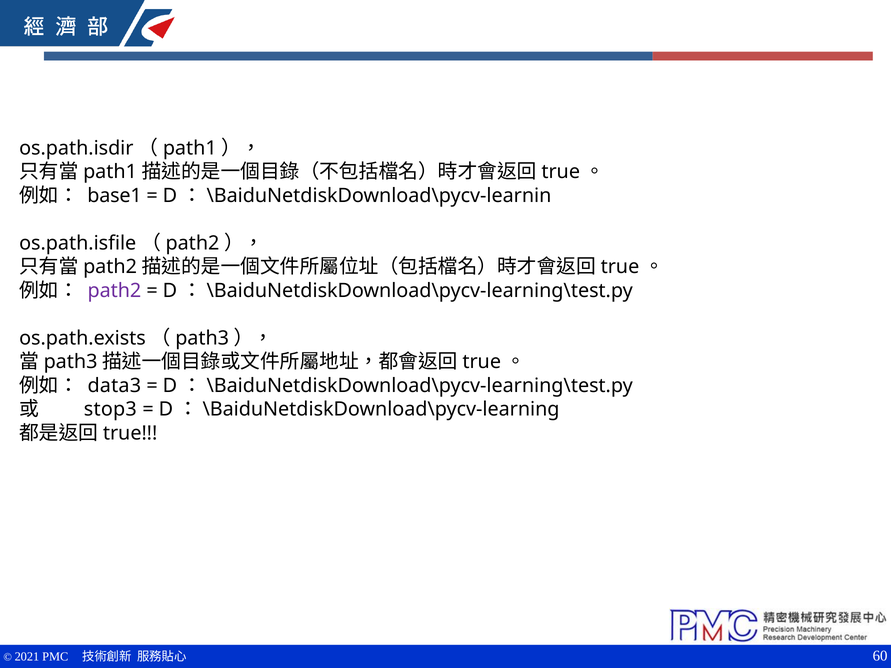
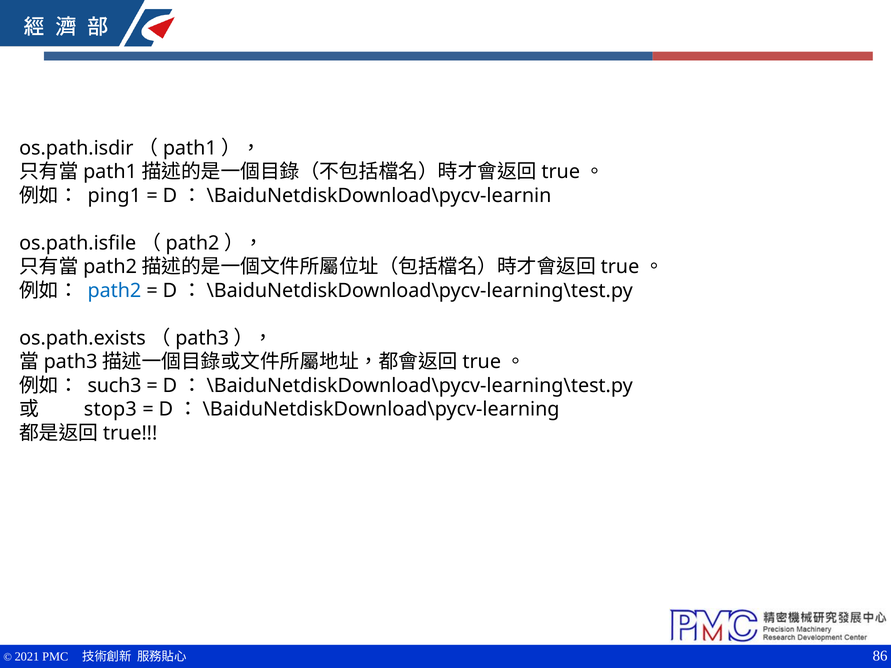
base1: base1 -> ping1 (114, 196)
path2 colour: purple -> blue (114, 291)
data3: data3 -> such3 (114, 386)
60: 60 -> 86 (880, 656)
